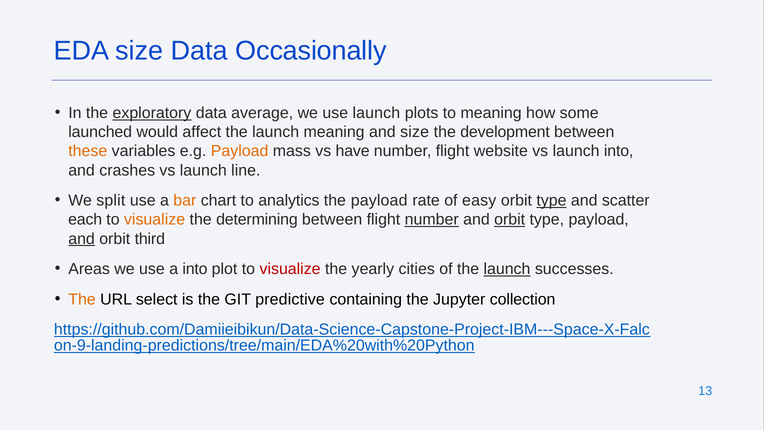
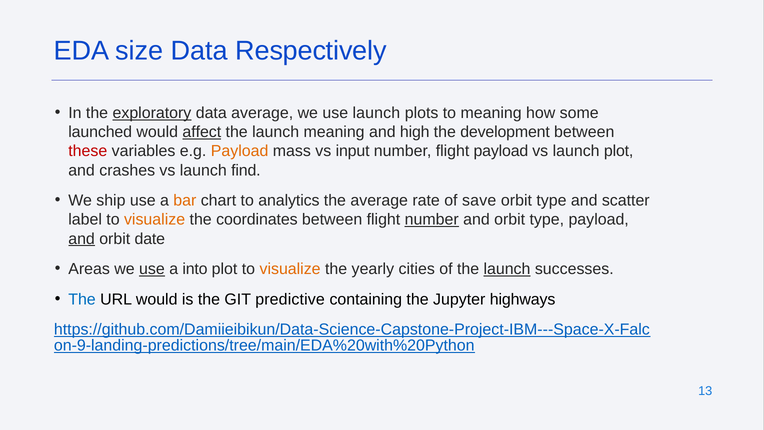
Occasionally: Occasionally -> Respectively (311, 51)
affect underline: none -> present (202, 132)
and size: size -> high (415, 132)
these colour: orange -> red (88, 151)
have: have -> input (353, 151)
flight website: website -> payload (501, 151)
launch into: into -> plot (619, 151)
line: line -> find (246, 170)
split: split -> ship (111, 200)
the payload: payload -> average (379, 200)
easy: easy -> save (479, 200)
type underline: present -> none (551, 200)
each: each -> label (85, 220)
determining: determining -> coordinates (257, 220)
orbit underline: present -> none (510, 220)
third: third -> date (150, 239)
use underline: none -> present (152, 269)
visualize colour: red -> orange (290, 269)
The colour: orange -> blue (82, 299)
URL select: select -> would (157, 299)
collection: collection -> highways (523, 299)
